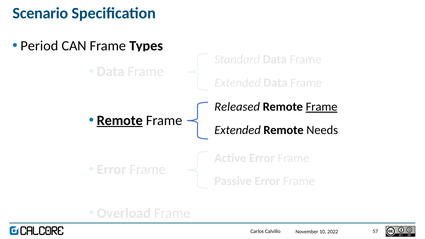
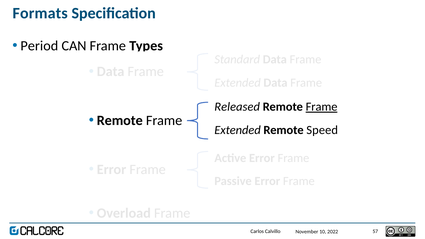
Scenario: Scenario -> Formats (40, 13)
Remote underline: present -> none (120, 121)
Needs: Needs -> Speed (322, 130)
